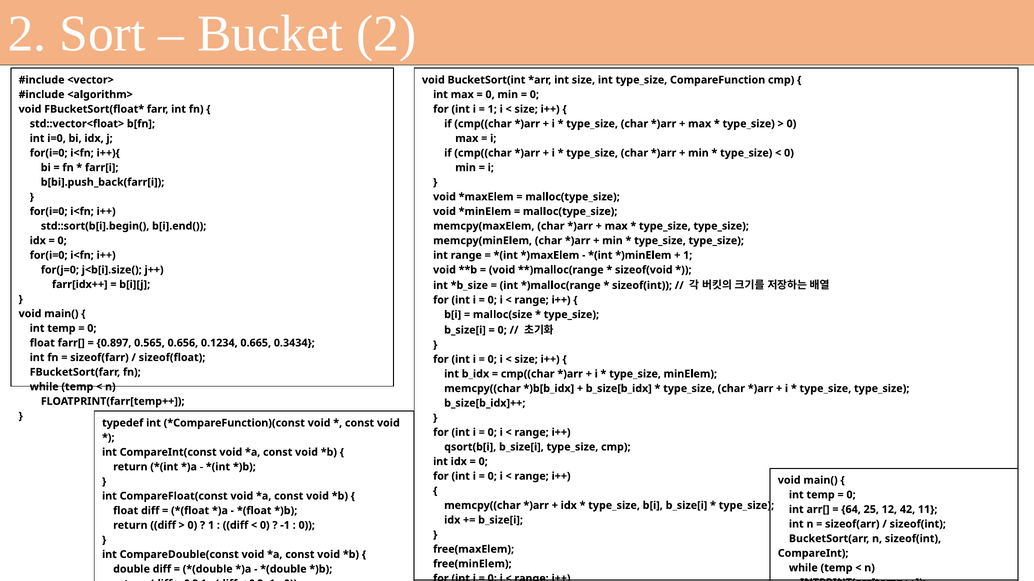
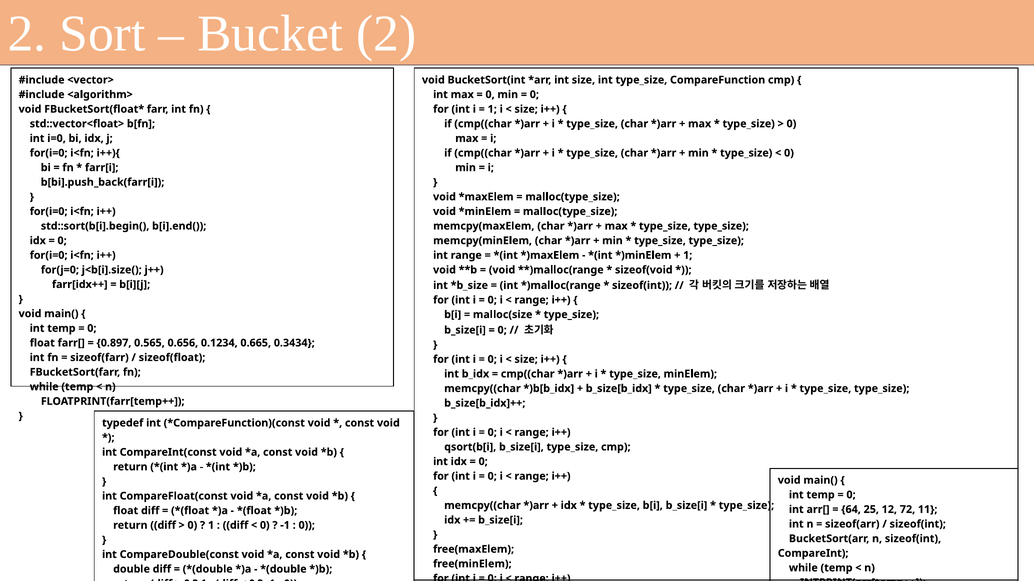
42: 42 -> 72 (908, 510)
